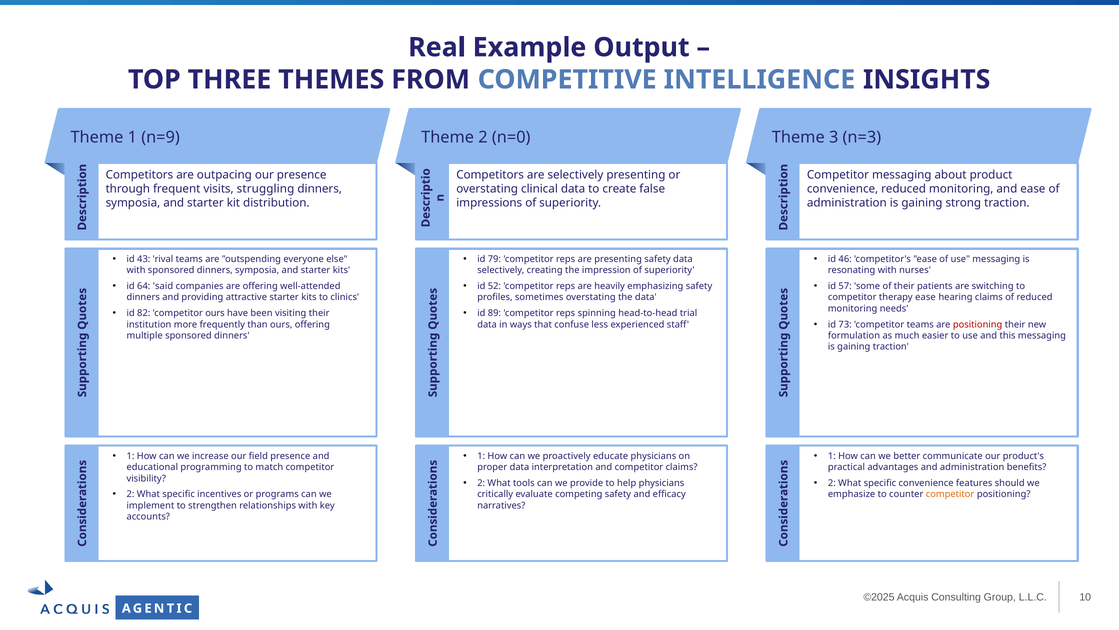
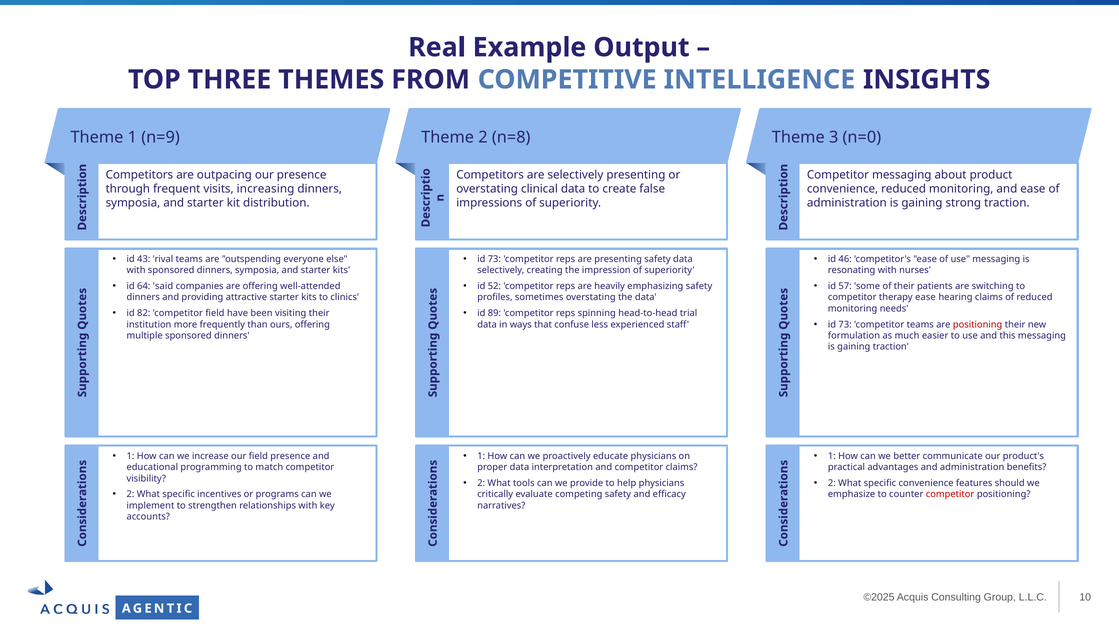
n=0: n=0 -> n=8 (511, 137)
n=3: n=3 -> n=0 (862, 137)
struggling: struggling -> increasing (266, 189)
79: 79 -> 73 (494, 259)
competitor ours: ours -> field (215, 313)
competitor colour: orange -> red (950, 494)
